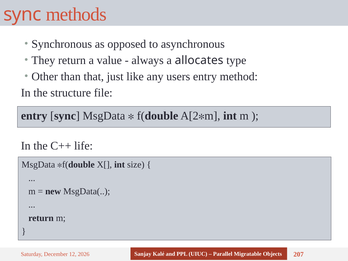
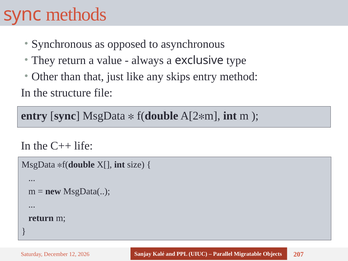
allocates: allocates -> exclusive (199, 60)
users: users -> skips (178, 77)
